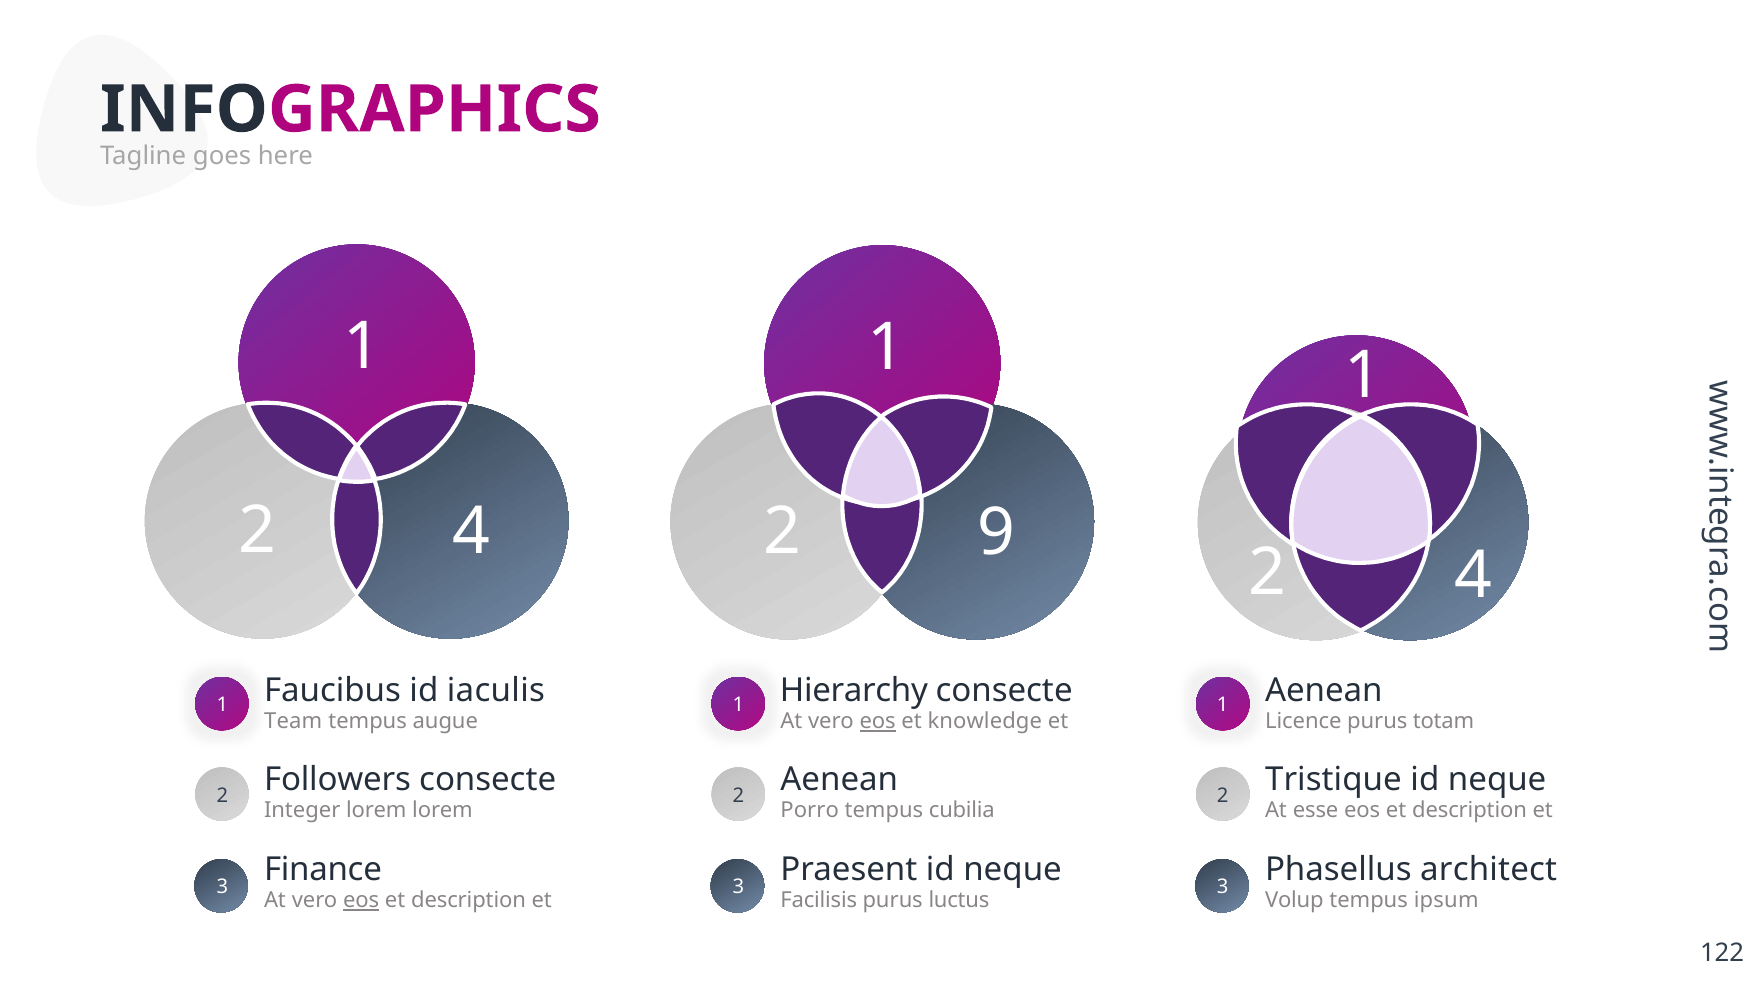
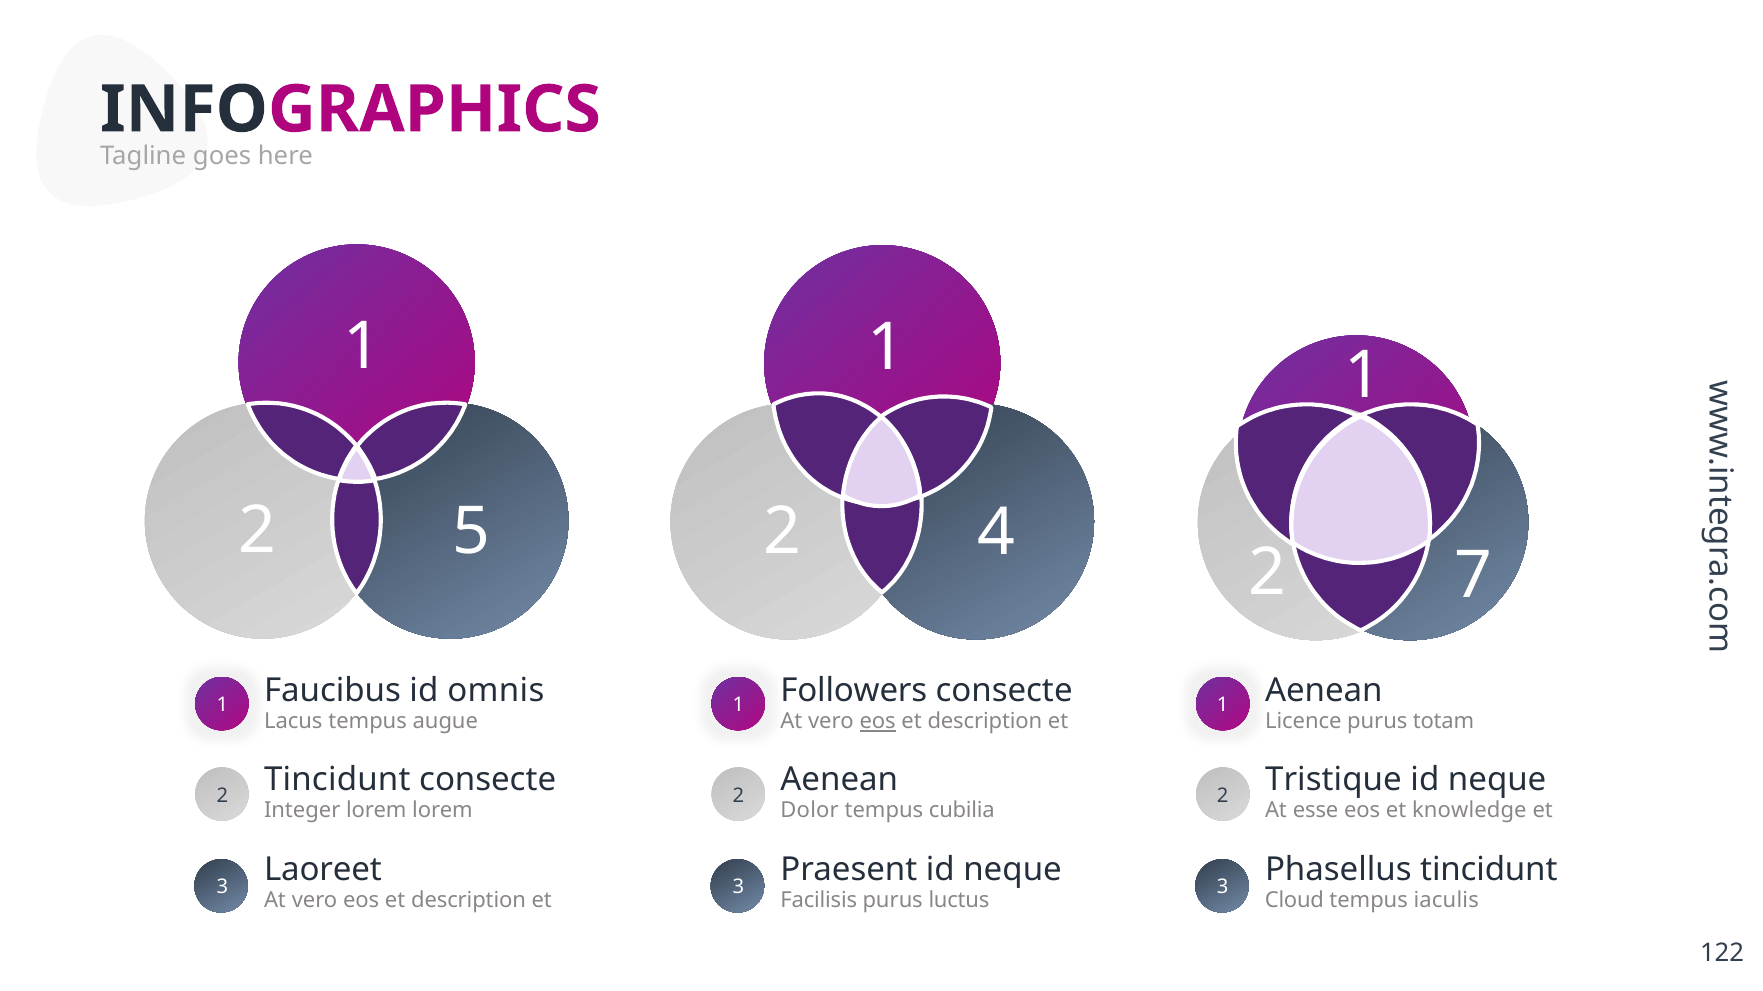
4: 4 -> 5 (472, 532)
9: 9 -> 4 (996, 533)
4: 4 -> 7 (1474, 576)
iaculis: iaculis -> omnis (496, 691)
Hierarchy: Hierarchy -> Followers (854, 691)
Team: Team -> Lacus (293, 722)
knowledge: knowledge -> description (985, 722)
Followers: Followers -> Tincidunt (337, 780)
Porro: Porro -> Dolor (810, 811)
description: description -> knowledge (1469, 811)
Finance: Finance -> Laoreet (323, 870)
Phasellus architect: architect -> tincidunt (1489, 870)
eos underline: present -> none (361, 901)
Volup: Volup -> Cloud (1294, 901)
ipsum: ipsum -> iaculis (1446, 901)
